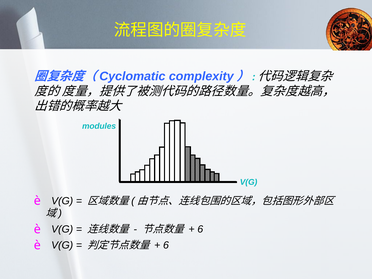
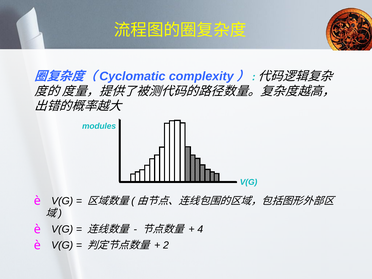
6: 6 -> 4 (200, 229)
6: 6 -> 2 (166, 245)
